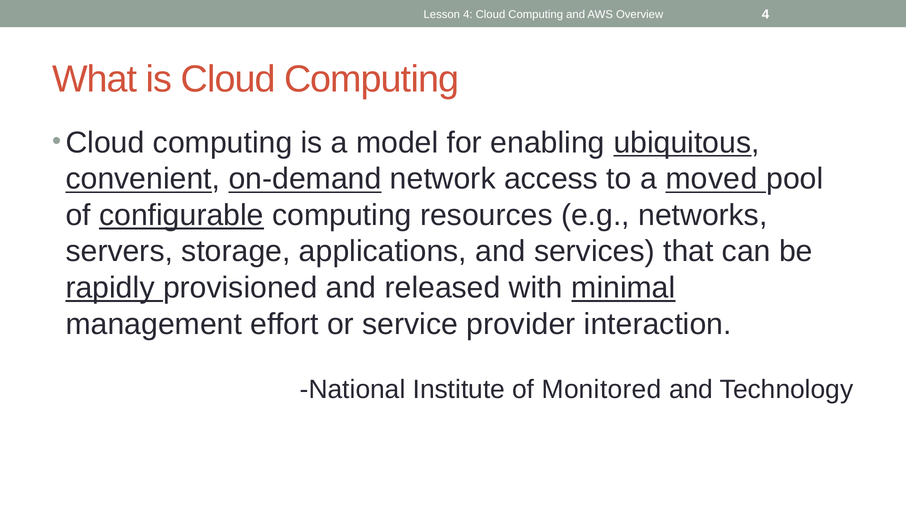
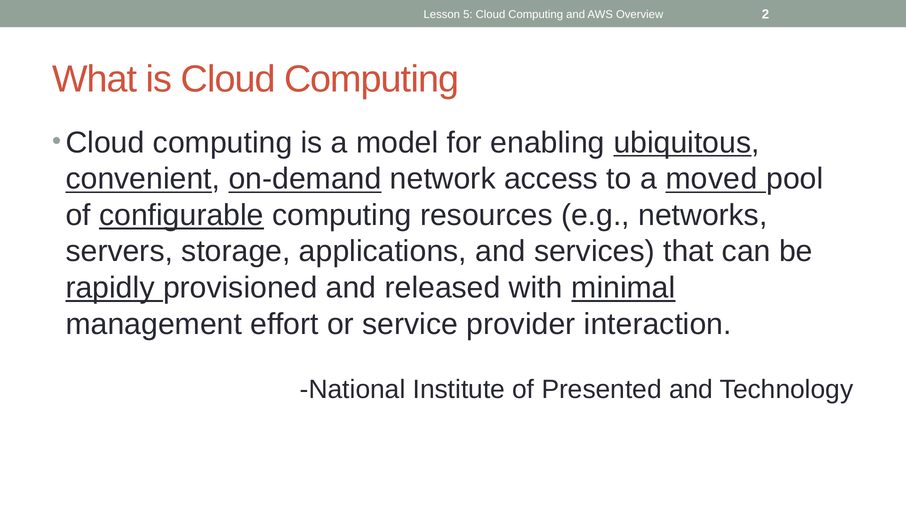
Lesson 4: 4 -> 5 (468, 14)
Overview 4: 4 -> 2 (765, 14)
Monitored: Monitored -> Presented (602, 389)
